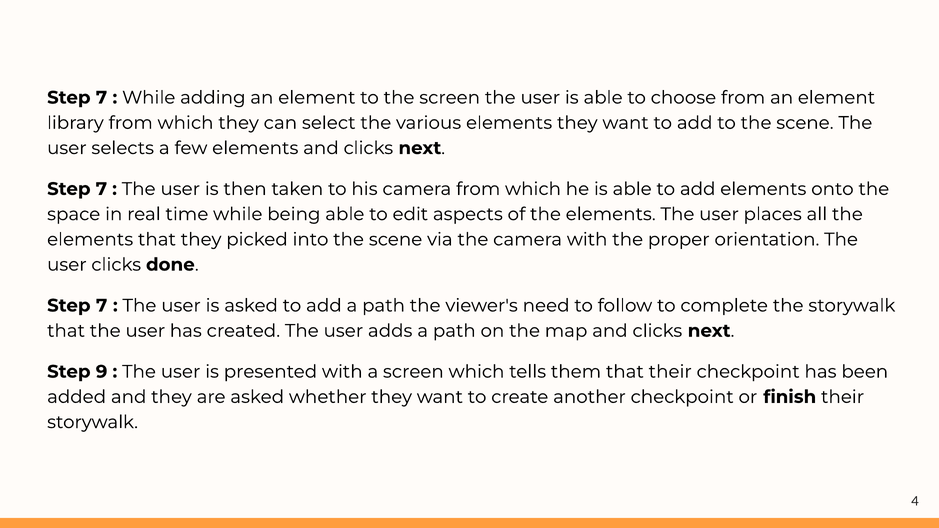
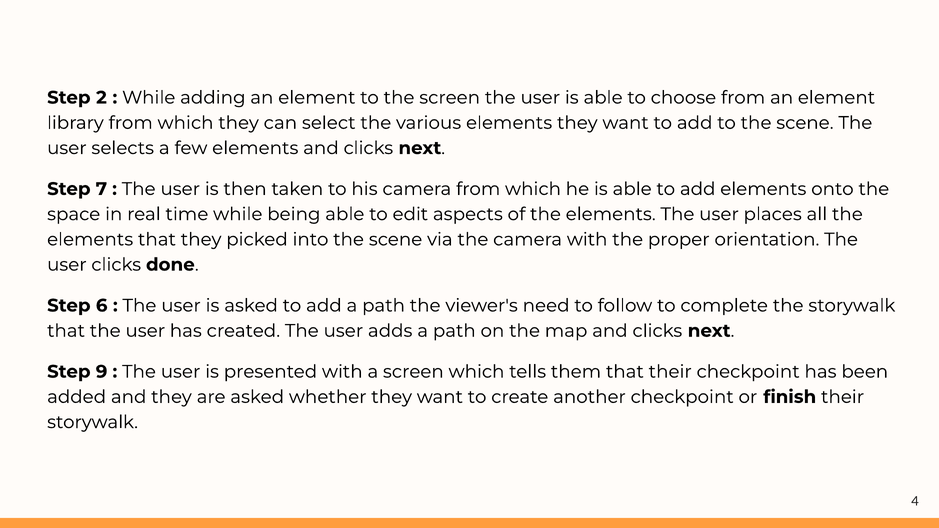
7: 7 -> 2 (101, 98)
7: 7 -> 6 (102, 306)
